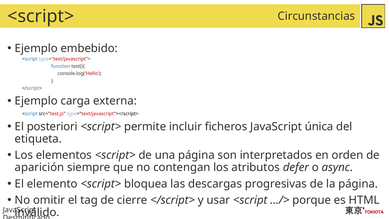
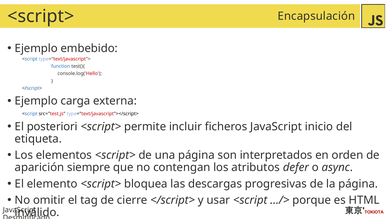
Circunstancias: Circunstancias -> Encapsulación (316, 16)
única: única -> inicio (319, 126)
